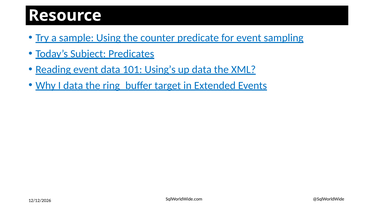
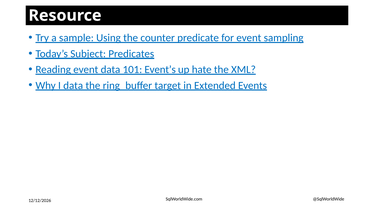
Using’s: Using’s -> Event’s (160, 70)
up data: data -> hate (202, 70)
